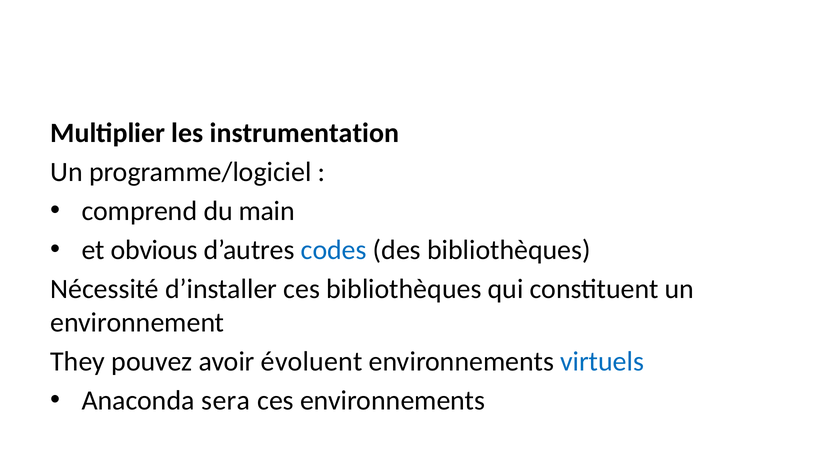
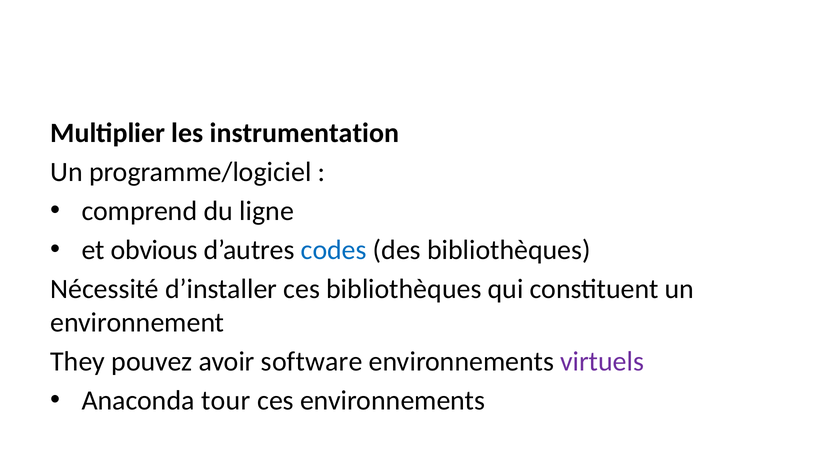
main: main -> ligne (267, 211)
évoluent: évoluent -> software (312, 361)
virtuels colour: blue -> purple (602, 361)
sera: sera -> tour (226, 401)
